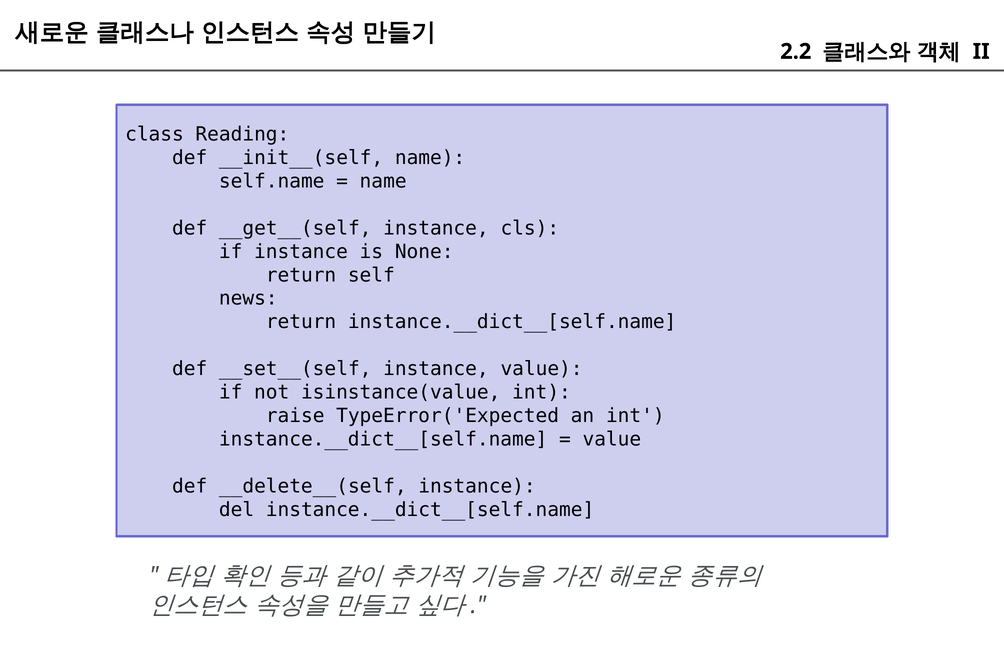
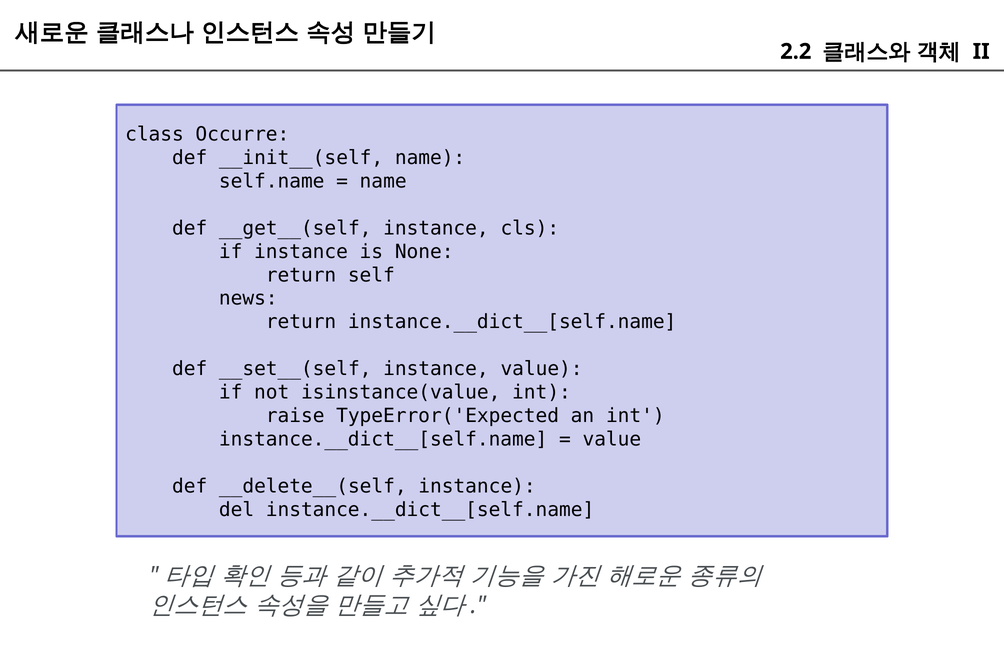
Reading: Reading -> Occurre (242, 134)
